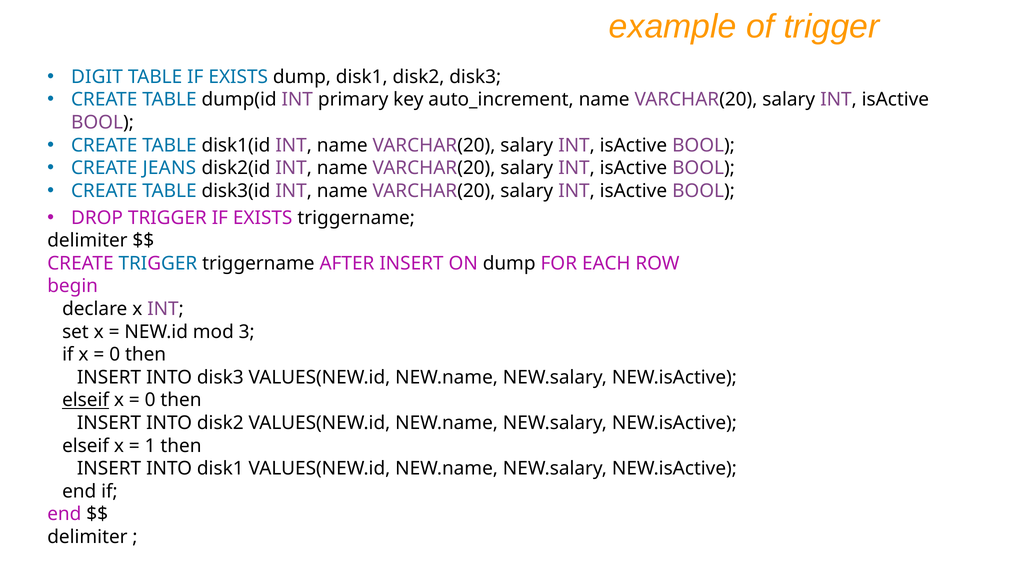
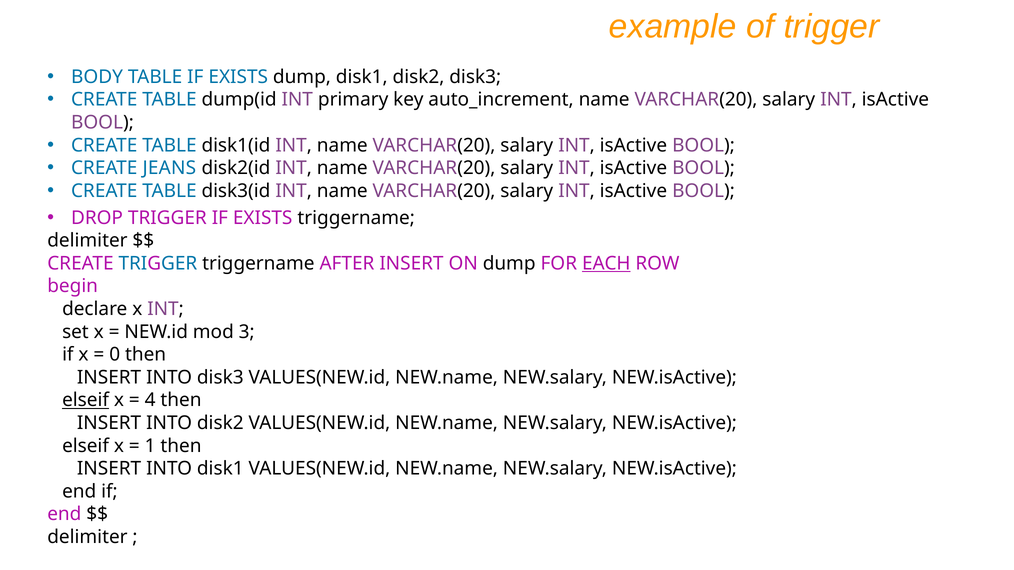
DIGIT: DIGIT -> BODY (97, 77)
EACH underline: none -> present (606, 264)
0: 0 -> 4 (150, 400)
